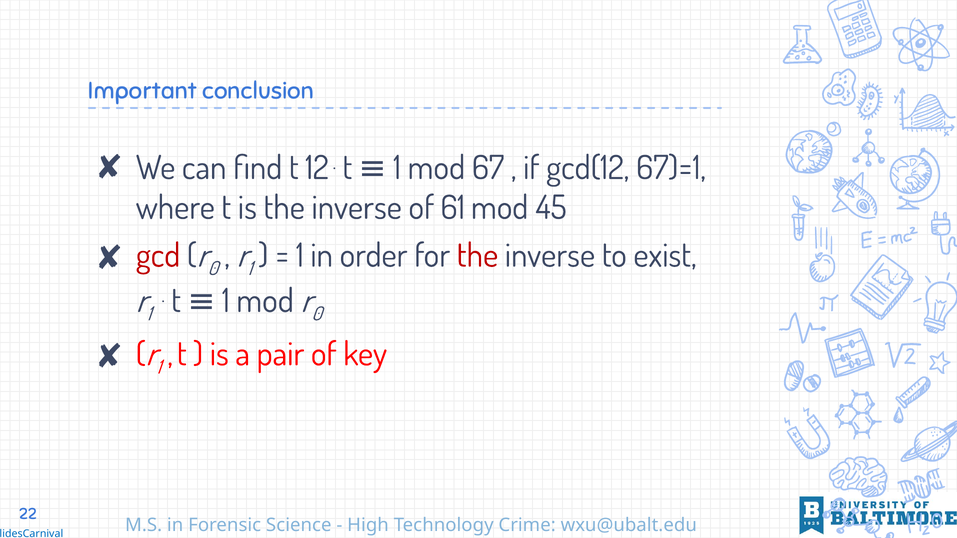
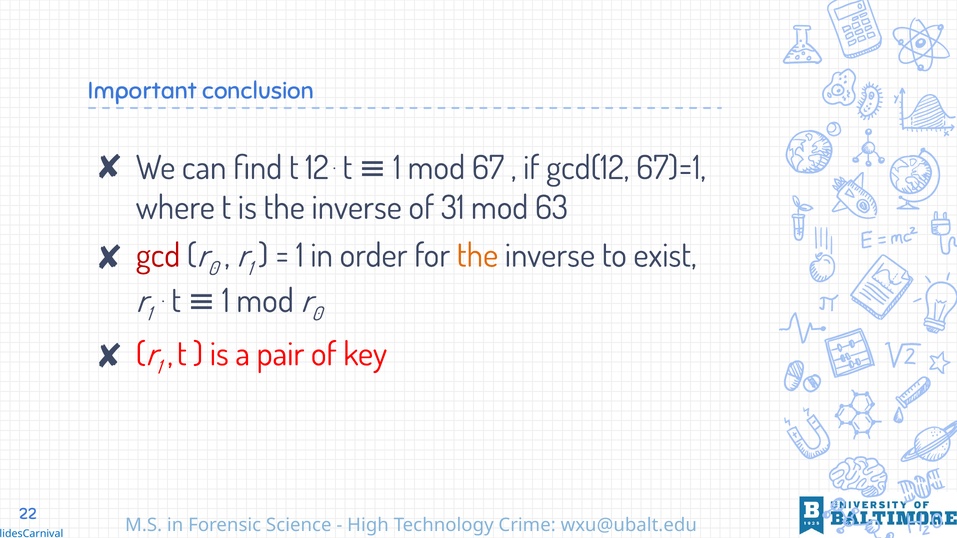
61: 61 -> 31 (453, 208)
45: 45 -> 63 (551, 208)
the colour: red -> orange (477, 256)
